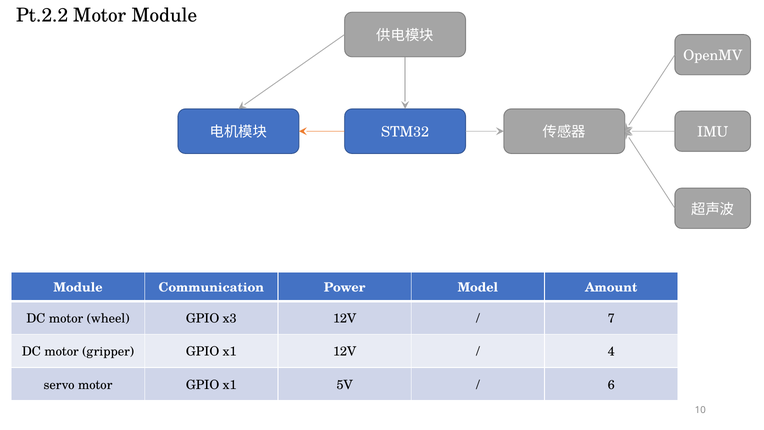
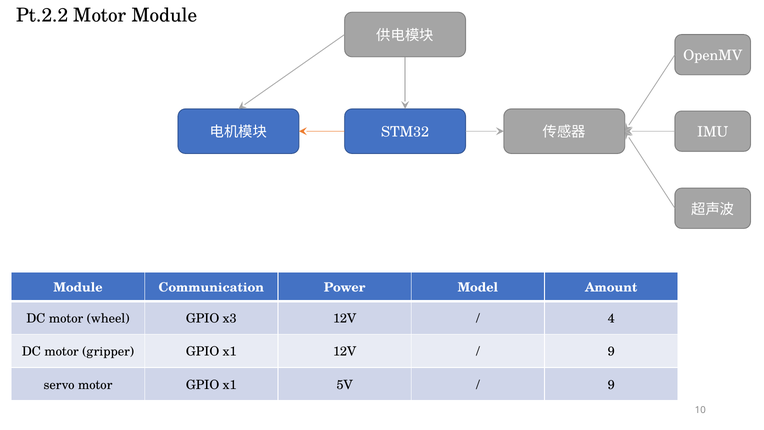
7: 7 -> 4 (611, 318)
4: 4 -> 9 (611, 352)
6: 6 -> 9 (611, 385)
